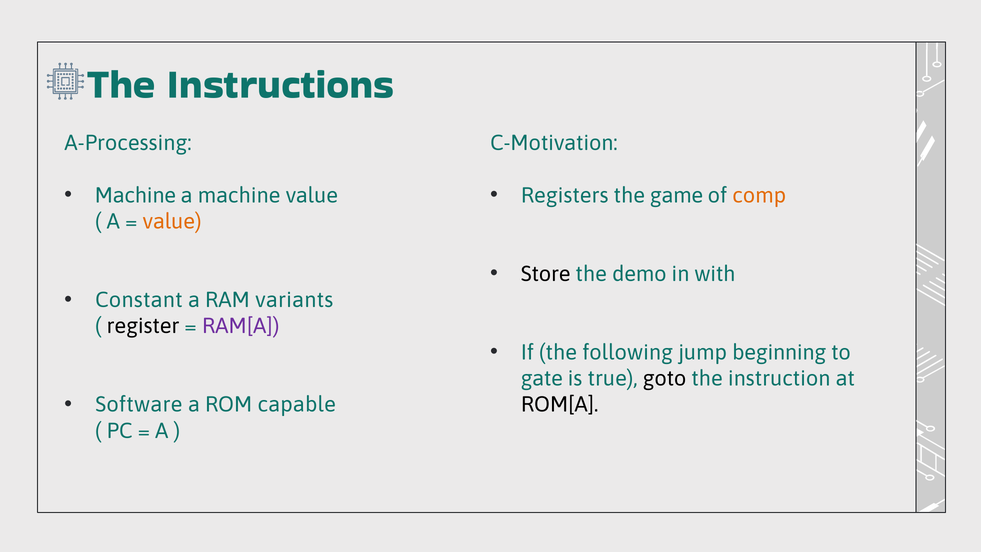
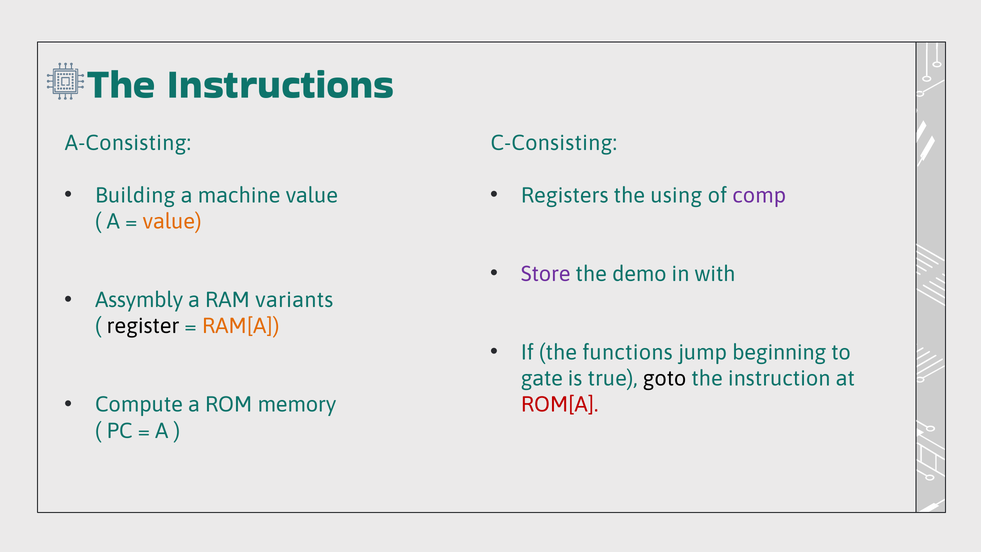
A-Processing: A-Processing -> A-Consisting (128, 143)
C-Motivation: C-Motivation -> C-Consisting (554, 143)
Machine: Machine -> Building (135, 195)
game: game -> using (676, 195)
comp colour: orange -> purple (759, 195)
Store colour: black -> purple (546, 274)
Constant: Constant -> Assymbly (139, 300)
RAM[A colour: purple -> orange (241, 326)
following: following -> functions (628, 352)
Software: Software -> Compute (139, 405)
capable: capable -> memory (297, 405)
ROM[A colour: black -> red (560, 405)
